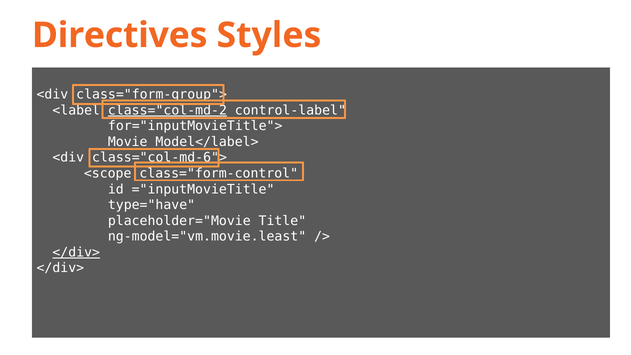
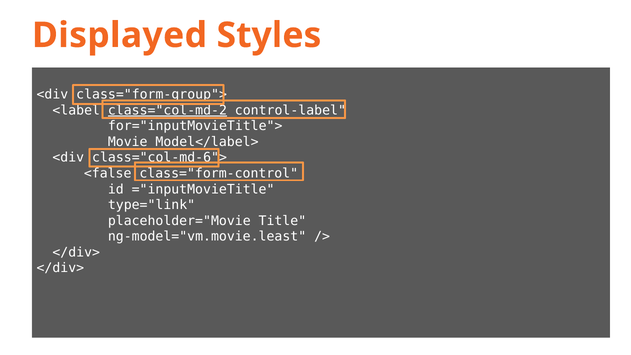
Directives: Directives -> Displayed (119, 35)
<scope: <scope -> <false (108, 173)
type="have: type="have -> type="link (152, 205)
</div> underline: present -> none (76, 252)
